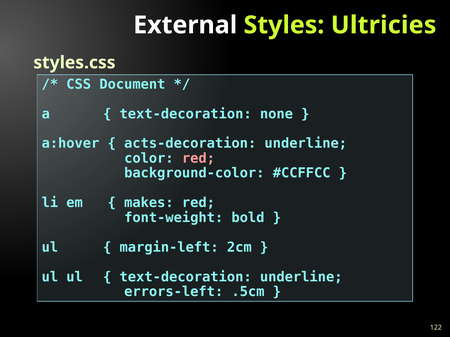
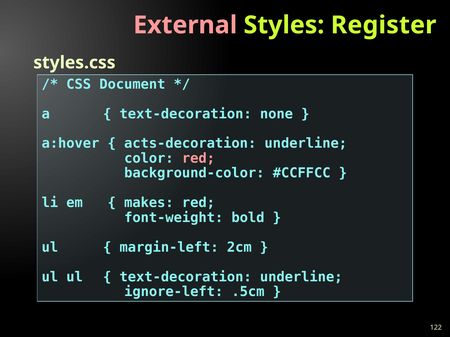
External colour: white -> pink (185, 25)
Ultricies: Ultricies -> Register (384, 25)
errors-left: errors-left -> ignore-left (174, 292)
